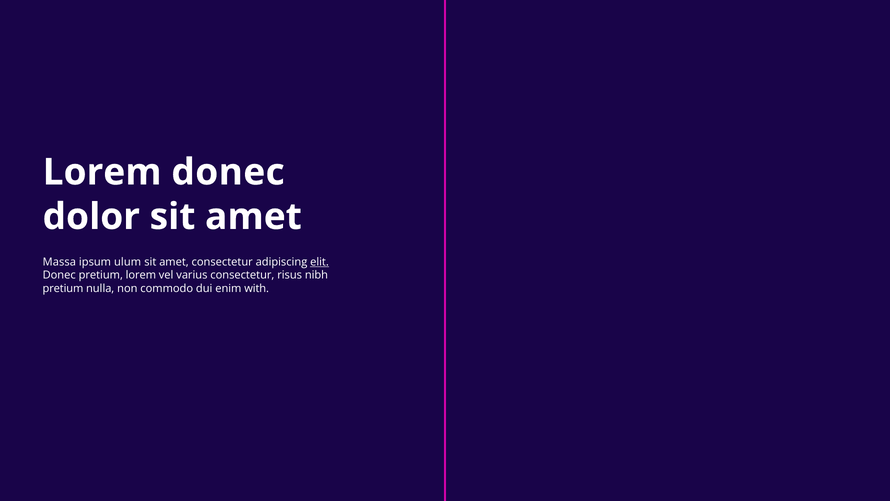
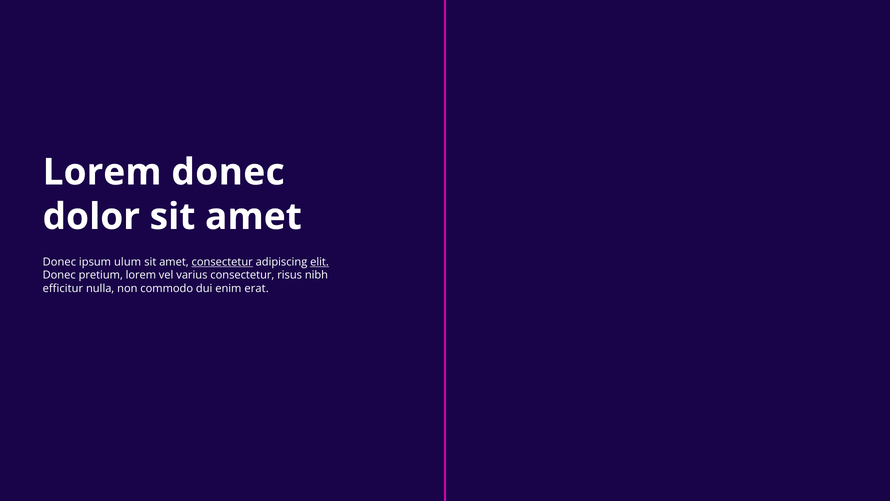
Massa: Massa -> Donec (59, 262)
consectetur underline: none -> present (222, 262)
pretium: pretium -> efficitur (63, 288)
with: with -> erat (257, 288)
